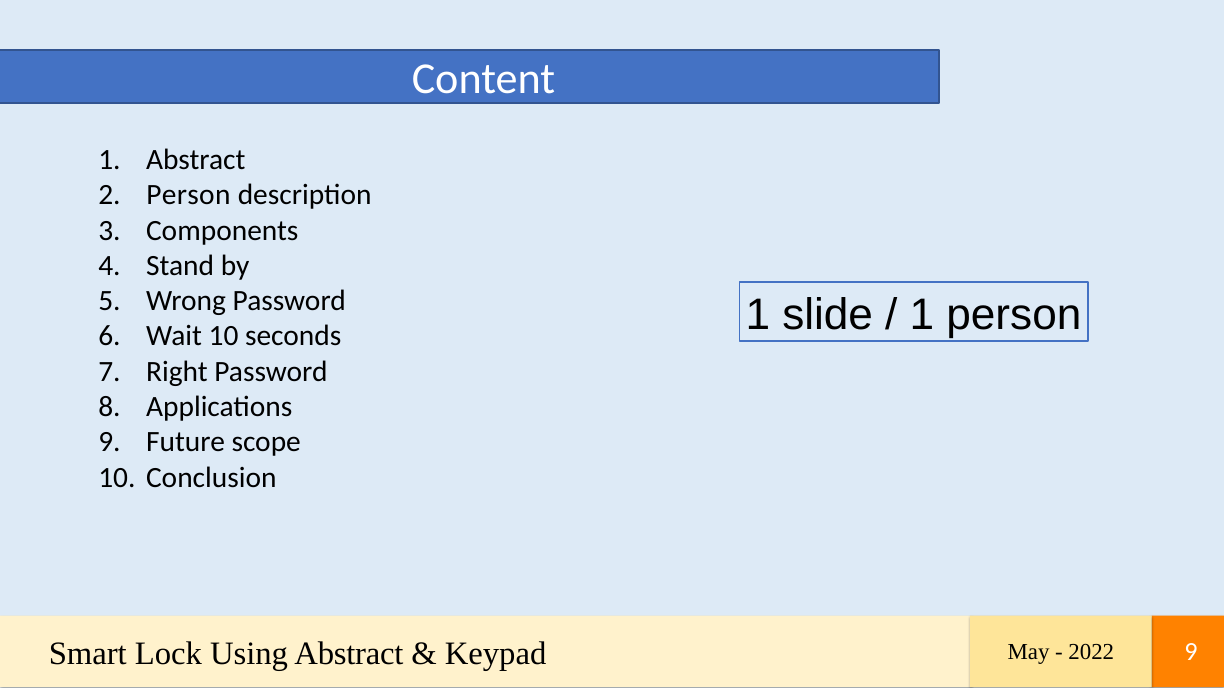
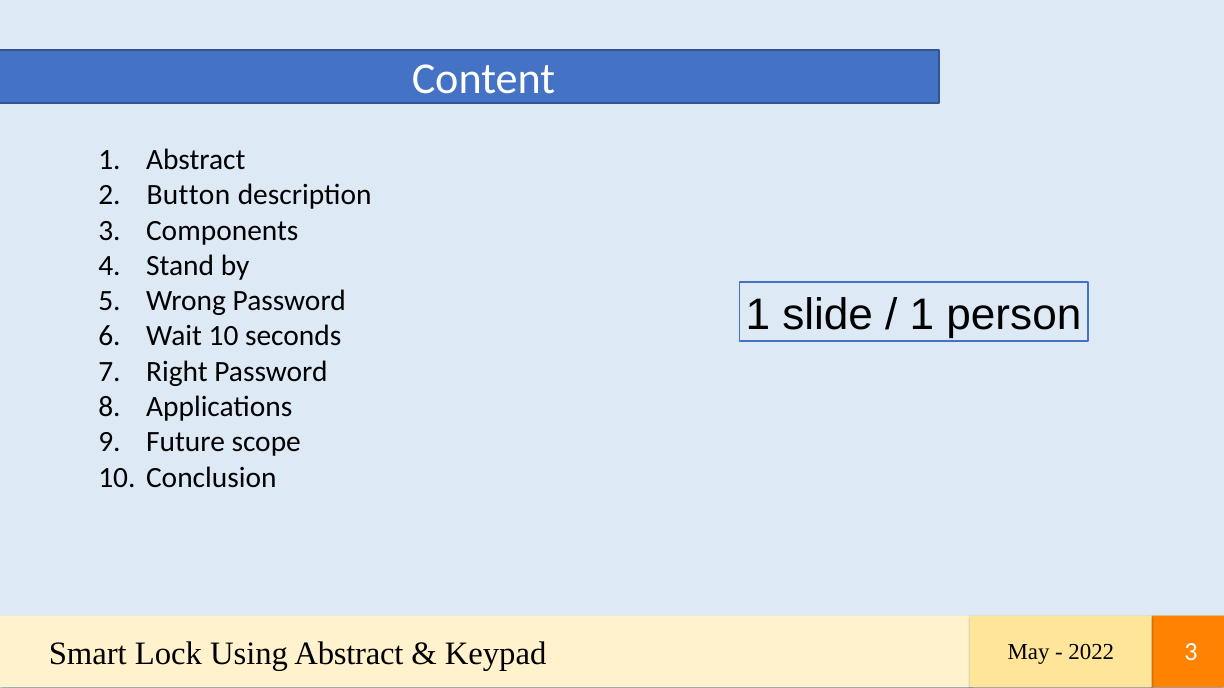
2 Person: Person -> Button (188, 195)
2022 9: 9 -> 3 (1191, 652)
